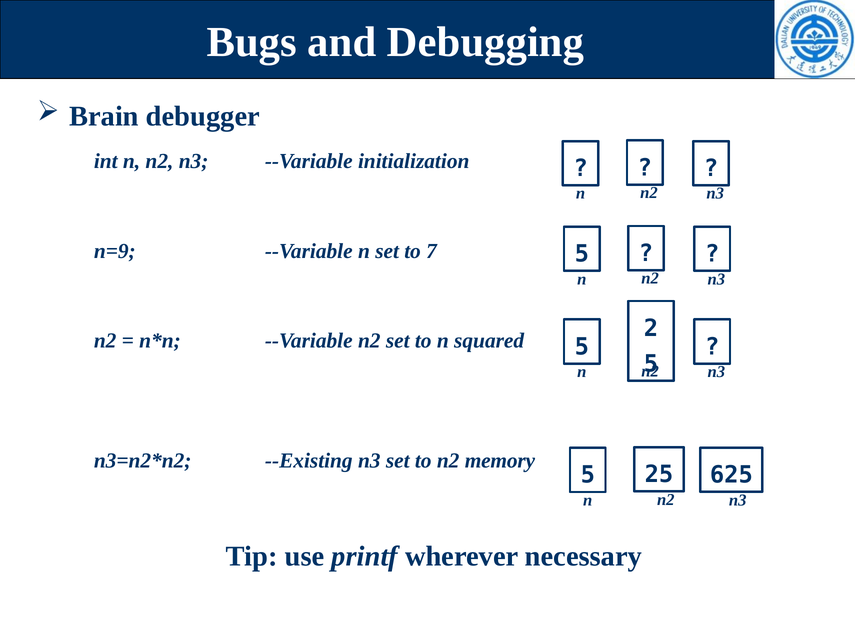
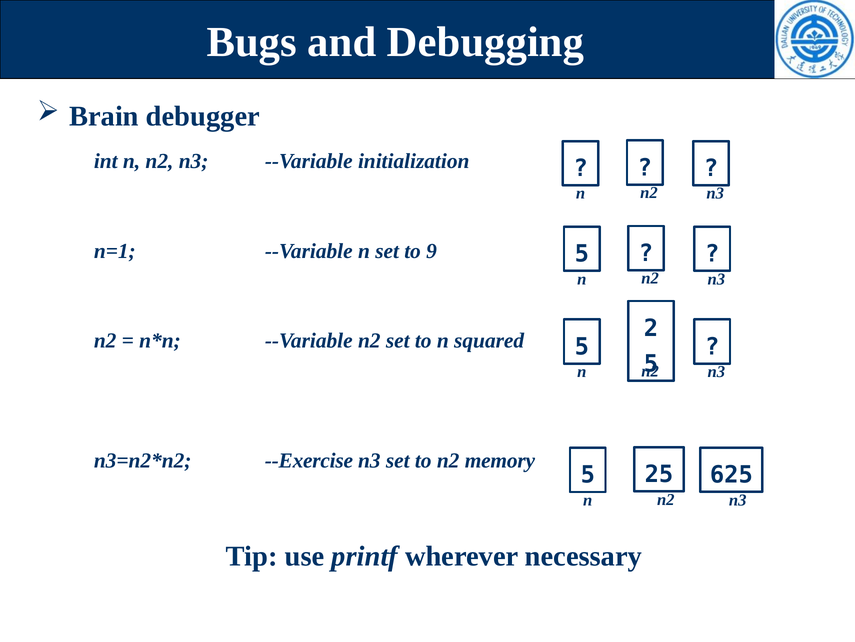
n=9: n=9 -> n=1 (115, 251)
7: 7 -> 9 (432, 251)
--Existing: --Existing -> --Exercise (309, 460)
